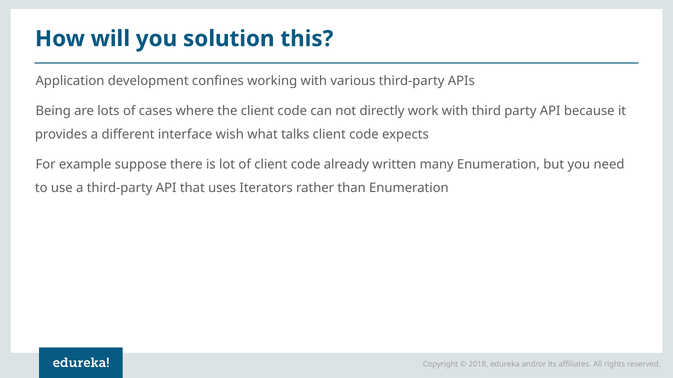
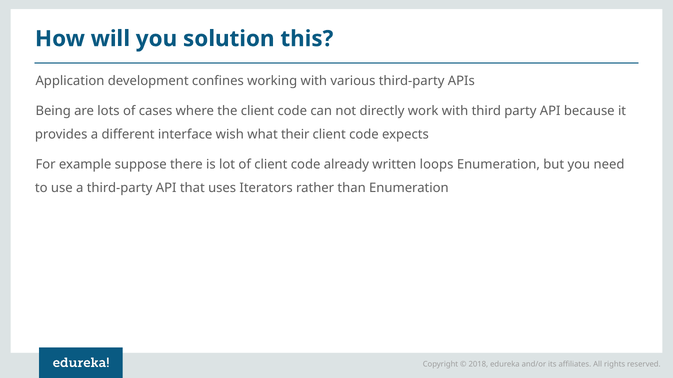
talks: talks -> their (295, 135)
many: many -> loops (437, 165)
